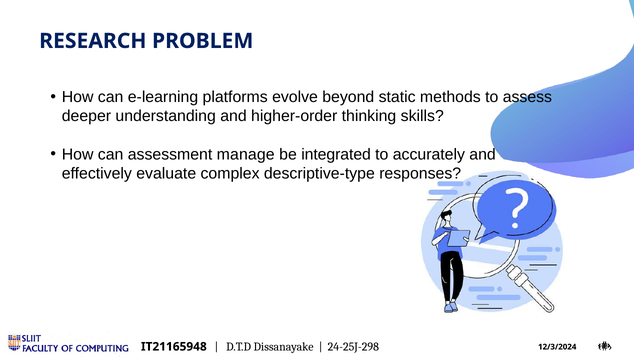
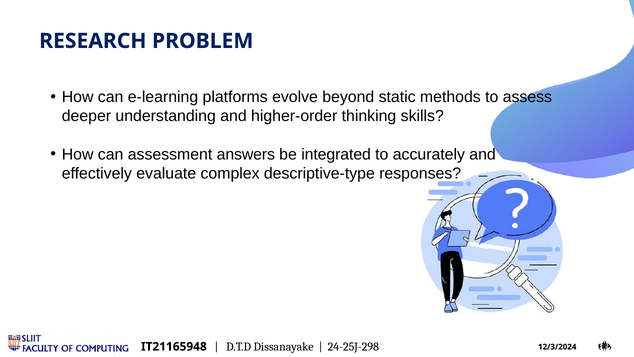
manage: manage -> answers (246, 154)
